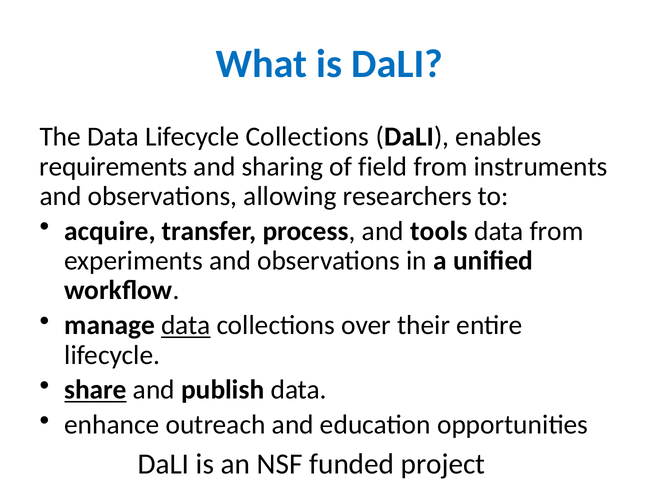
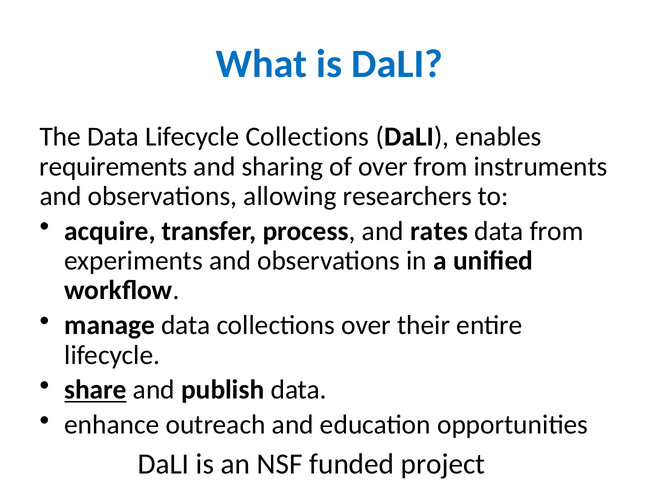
of field: field -> over (383, 167)
tools: tools -> rates (439, 231)
data underline: present -> none (186, 325)
